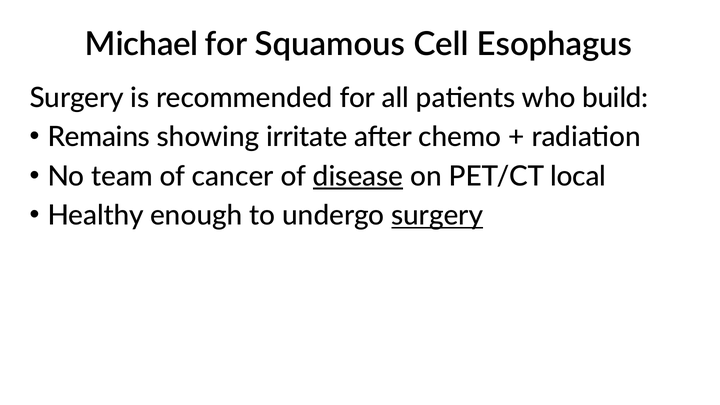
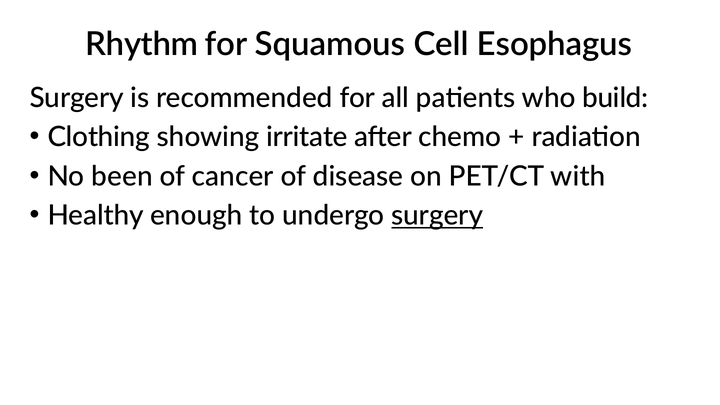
Michael: Michael -> Rhythm (142, 45)
Remains: Remains -> Clothing (99, 137)
team: team -> been (122, 176)
disease underline: present -> none (358, 176)
local: local -> with (578, 176)
